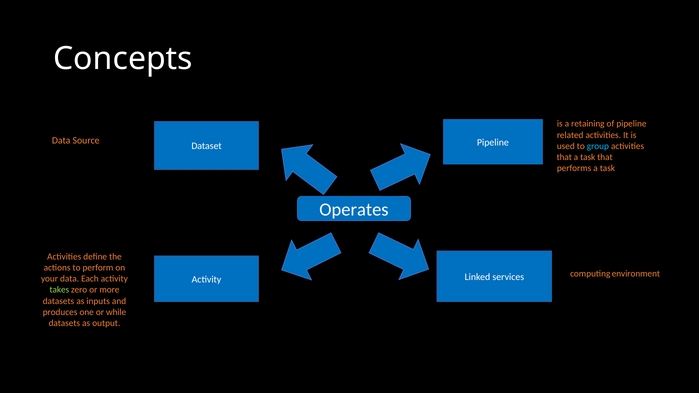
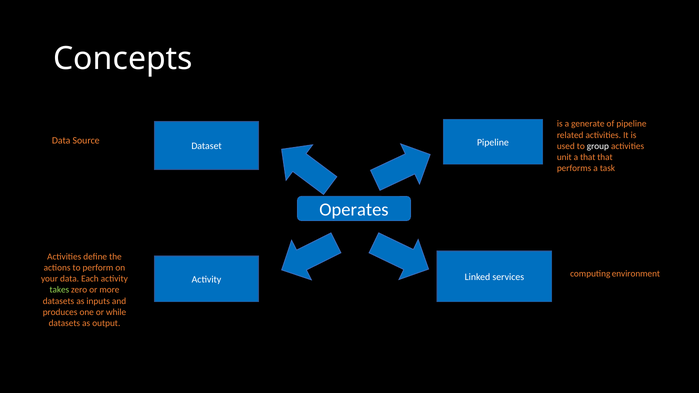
retaining: retaining -> generate (588, 124)
group colour: light blue -> white (598, 146)
that: that -> unit (564, 157)
task: task -> that (588, 157)
